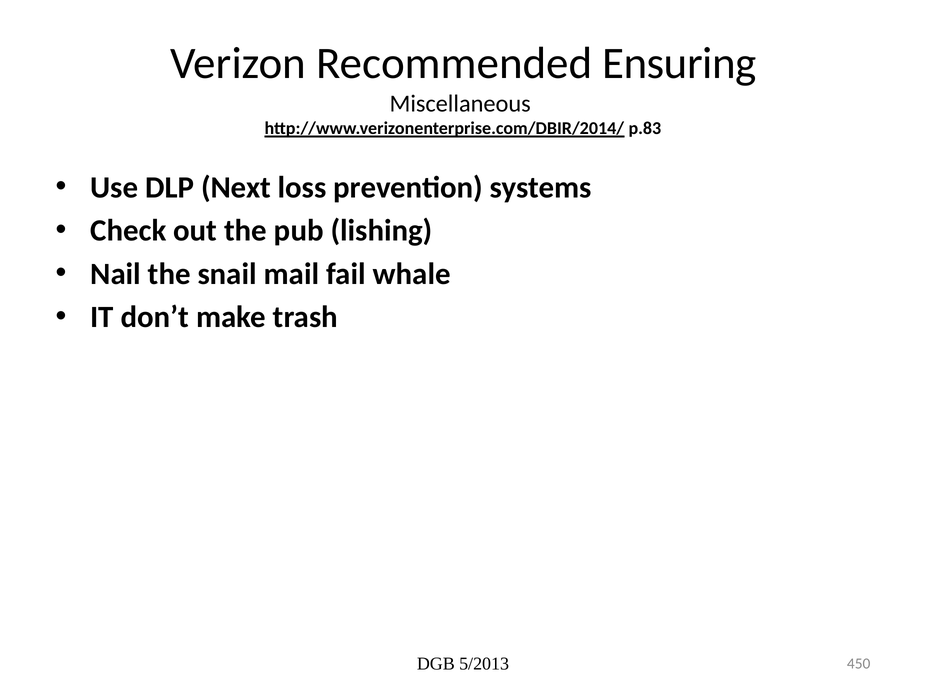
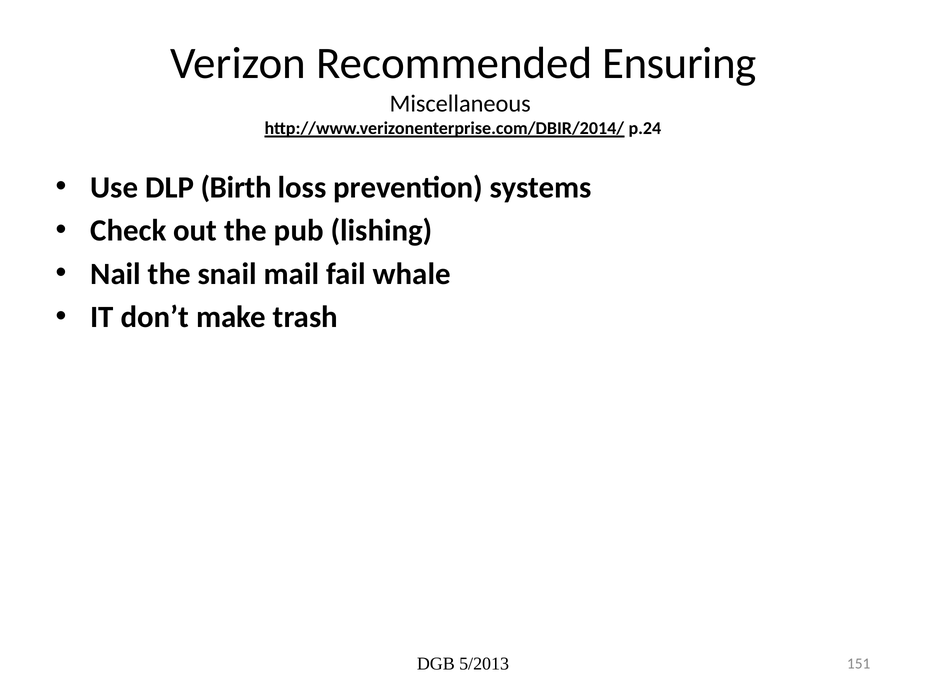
p.83: p.83 -> p.24 (645, 128)
Next: Next -> Birth (236, 187)
450: 450 -> 151 (859, 663)
